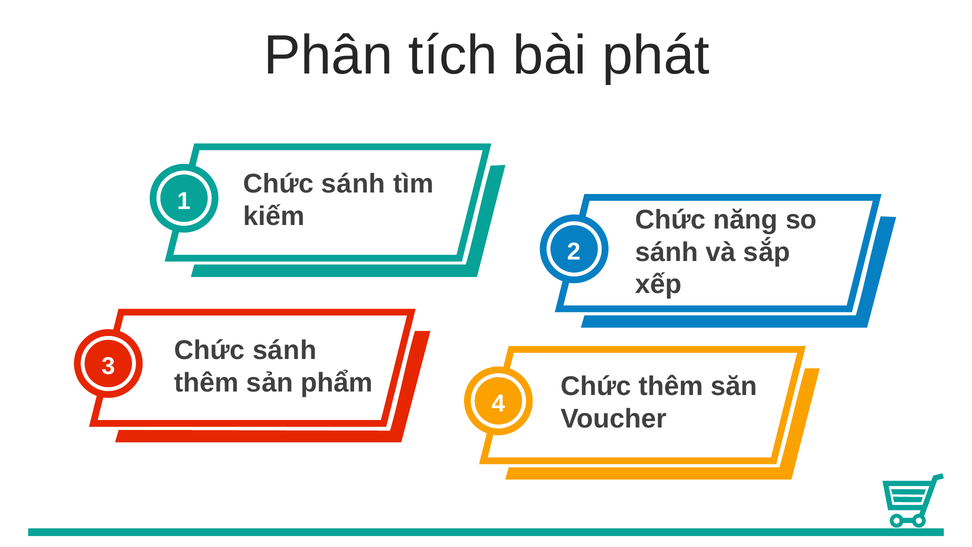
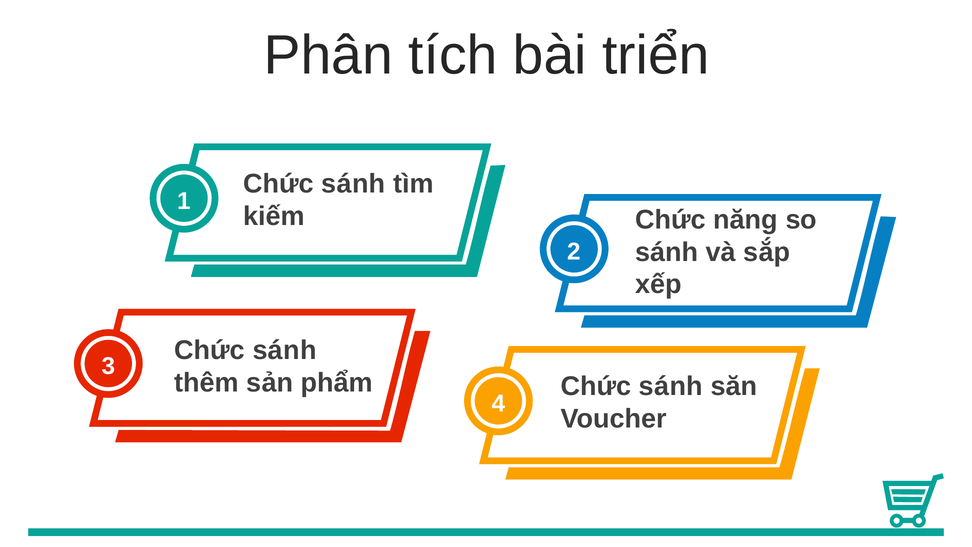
phát: phát -> triển (656, 56)
thêm: thêm -> sánh (671, 386)
